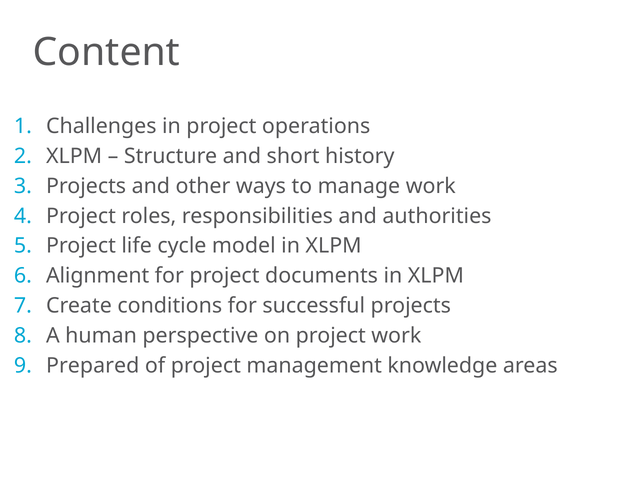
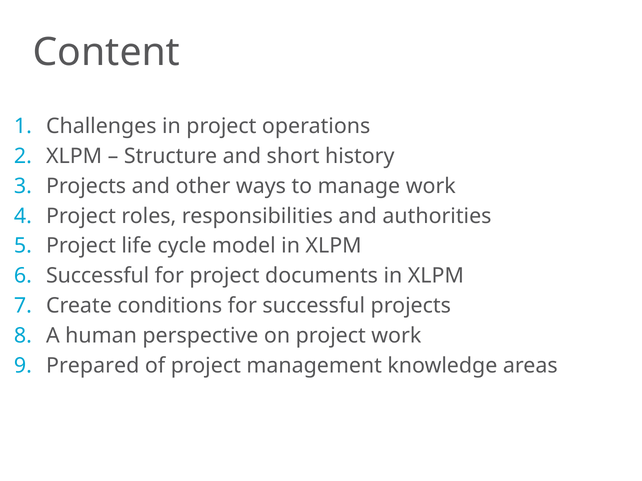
Alignment: Alignment -> Successful (98, 276)
